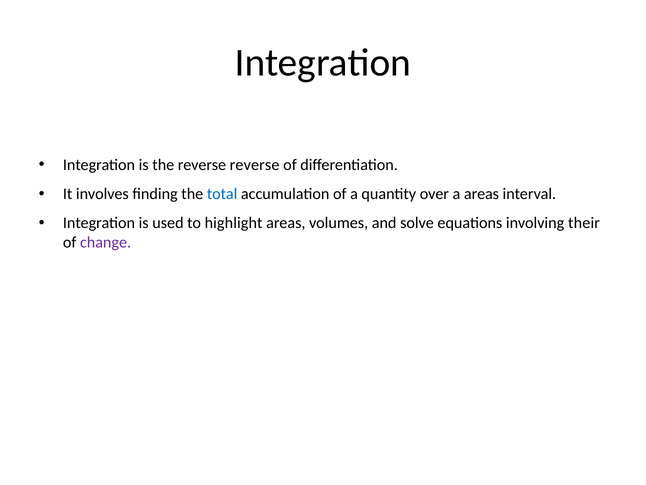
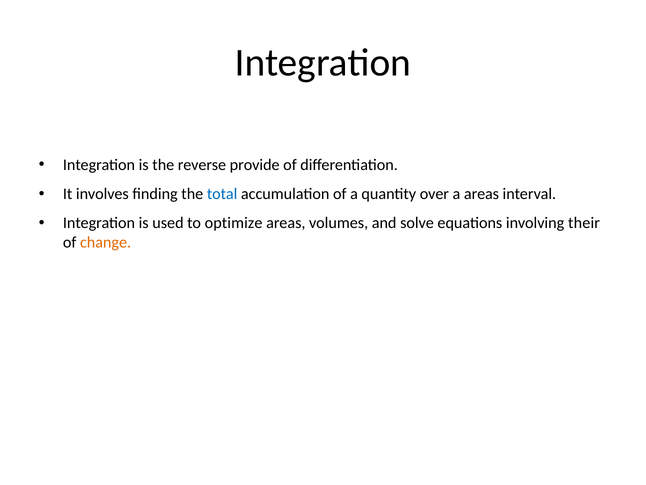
reverse reverse: reverse -> provide (255, 165)
highlight: highlight -> optimize (234, 223)
change colour: purple -> orange (106, 242)
